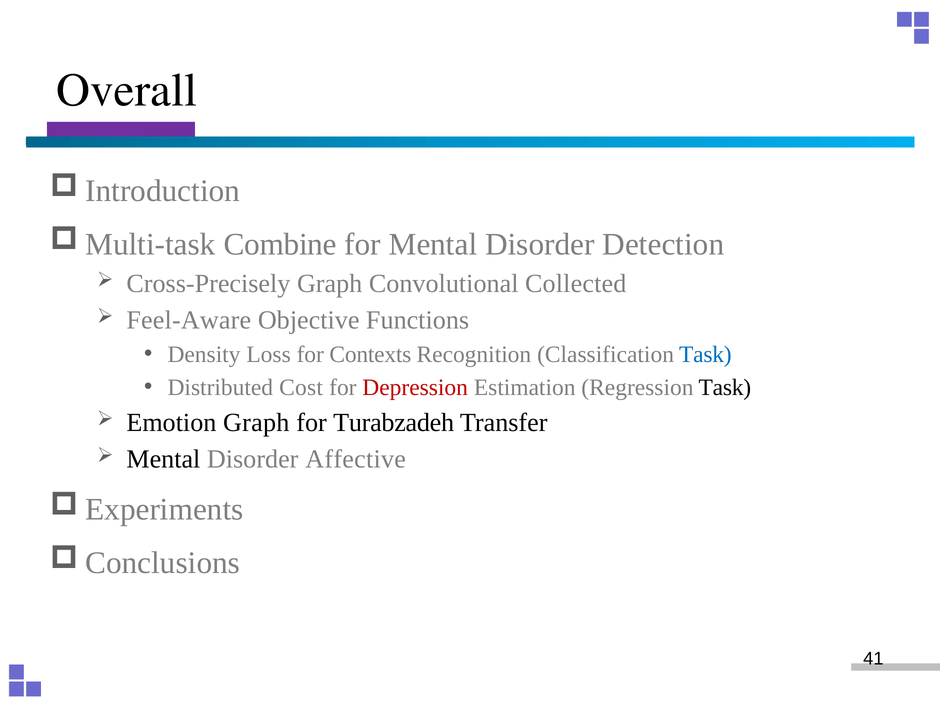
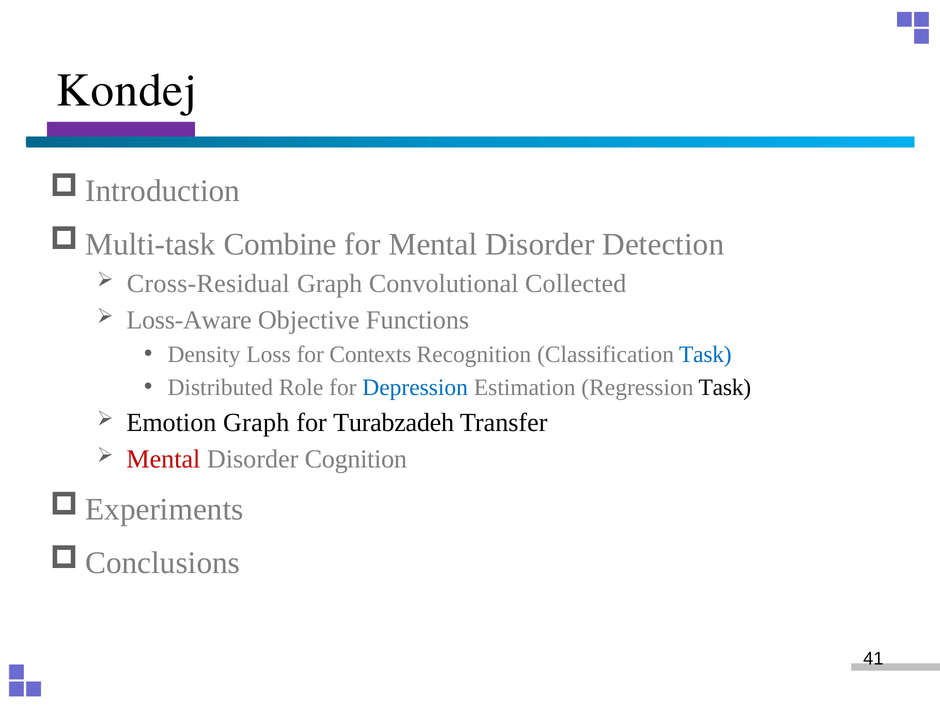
Overall: Overall -> Kondej (127, 90)
Cross-Precisely: Cross-Precisely -> Cross-Residual (208, 284)
Feel-Aware: Feel-Aware -> Loss-Aware (189, 320)
Cost: Cost -> Role (301, 387)
Depression colour: red -> blue (415, 387)
Mental colour: black -> red (163, 459)
Affective: Affective -> Cognition (356, 459)
